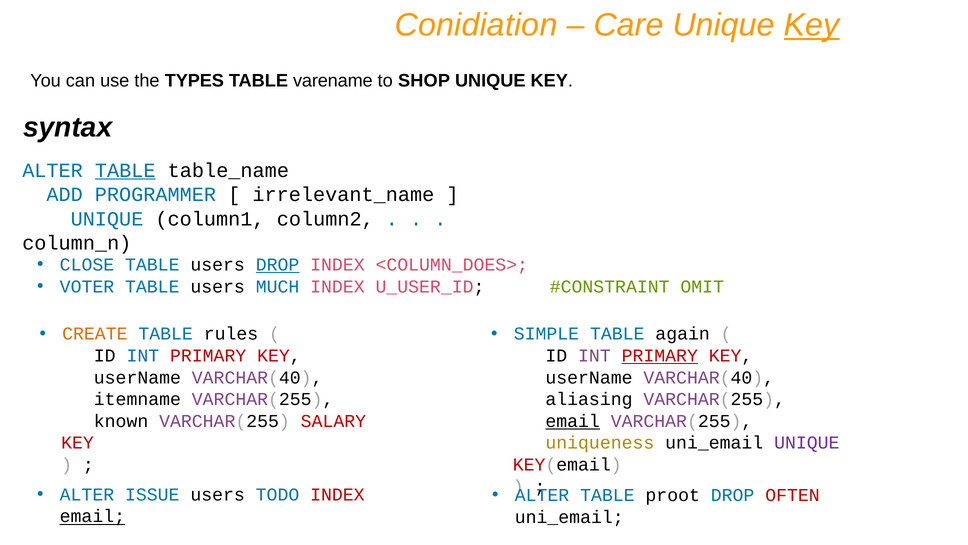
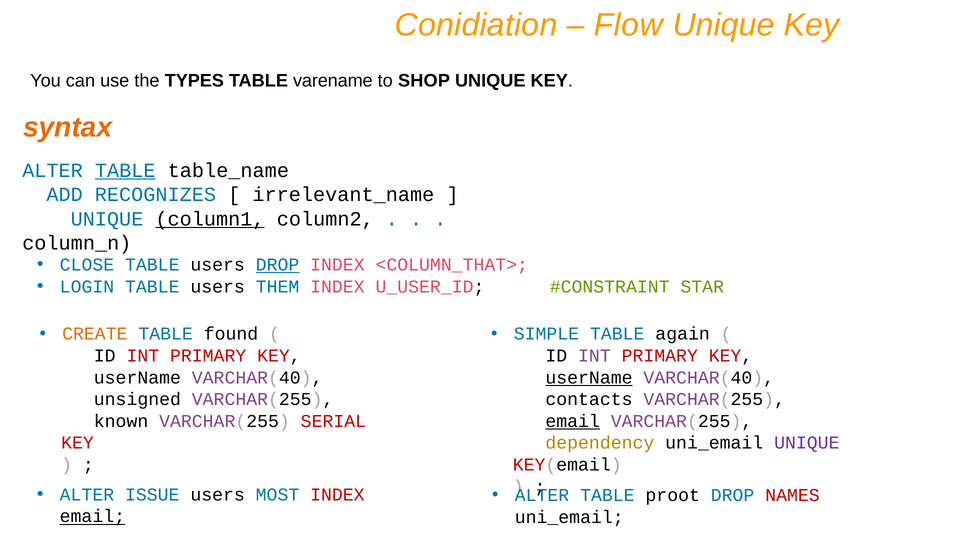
Care: Care -> Flow (628, 25)
Key underline: present -> none (812, 25)
syntax colour: black -> orange (68, 127)
PROGRAMMER: PROGRAMMER -> RECOGNIZES (155, 194)
column1 underline: none -> present (210, 219)
<COLUMN_DOES>: <COLUMN_DOES> -> <COLUMN_THAT> (452, 265)
VOTER: VOTER -> LOGIN (87, 286)
MUCH: MUCH -> THEM (278, 286)
OMIT: OMIT -> STAR (702, 286)
rules: rules -> found (231, 334)
INT colour: blue -> red (143, 355)
PRIMARY underline: present -> none (660, 355)
userName underline: none -> present (589, 377)
itemname: itemname -> unsigned (137, 399)
aliasing: aliasing -> contacts (589, 399)
SALARY: SALARY -> SERIAL (333, 421)
uniqueness: uniqueness -> dependency (600, 443)
TODO: TODO -> MOST (278, 494)
OFTEN: OFTEN -> NAMES (792, 495)
